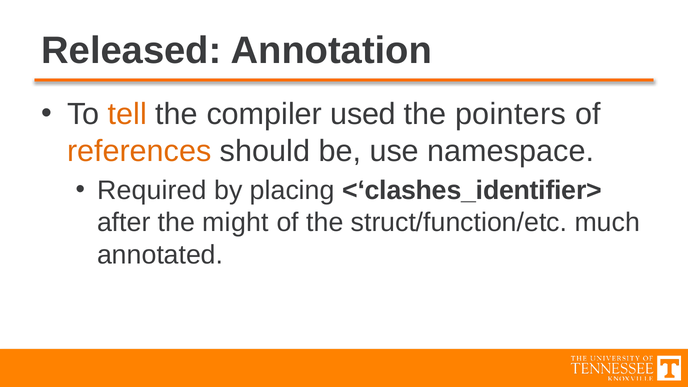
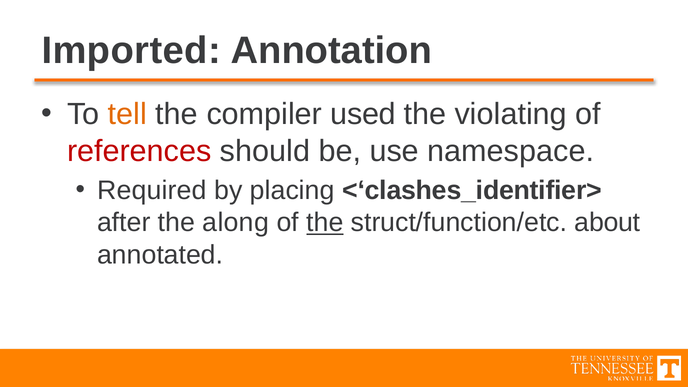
Released: Released -> Imported (131, 50)
pointers: pointers -> violating (511, 114)
references colour: orange -> red (139, 151)
might: might -> along (236, 223)
the underline: none -> present (325, 223)
much: much -> about (607, 223)
